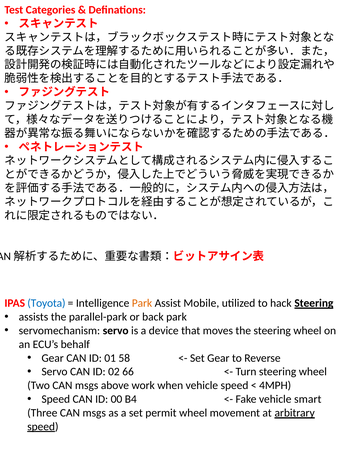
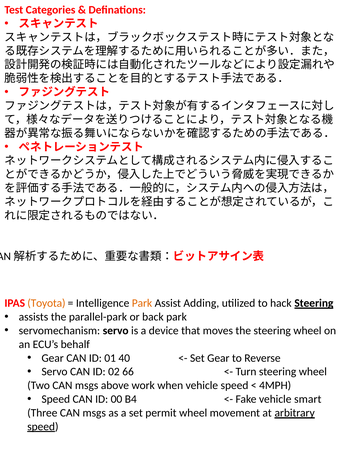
Toyota colour: blue -> orange (46, 302)
Mobile: Mobile -> Adding (201, 302)
58: 58 -> 40 (124, 357)
